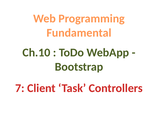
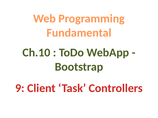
7: 7 -> 9 (20, 88)
